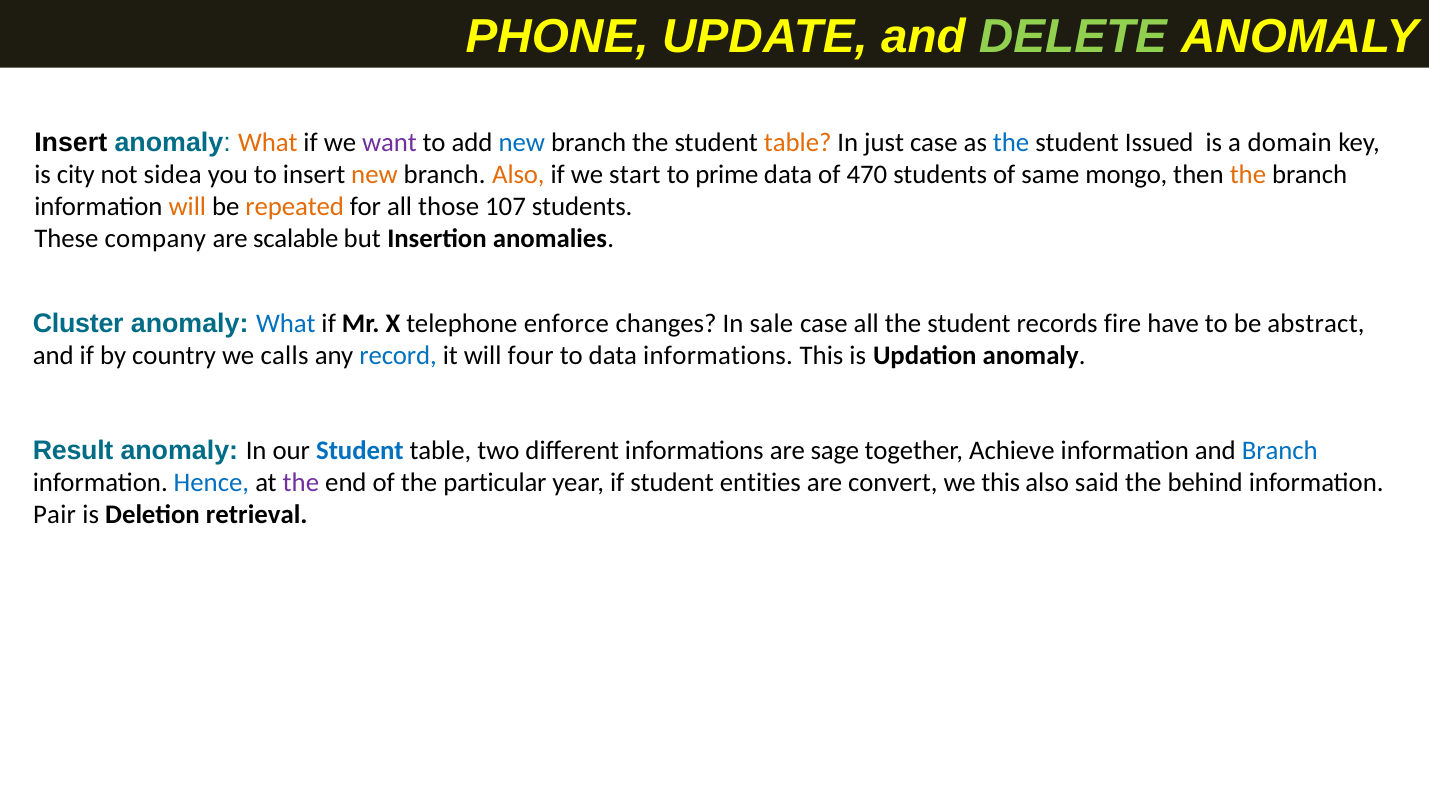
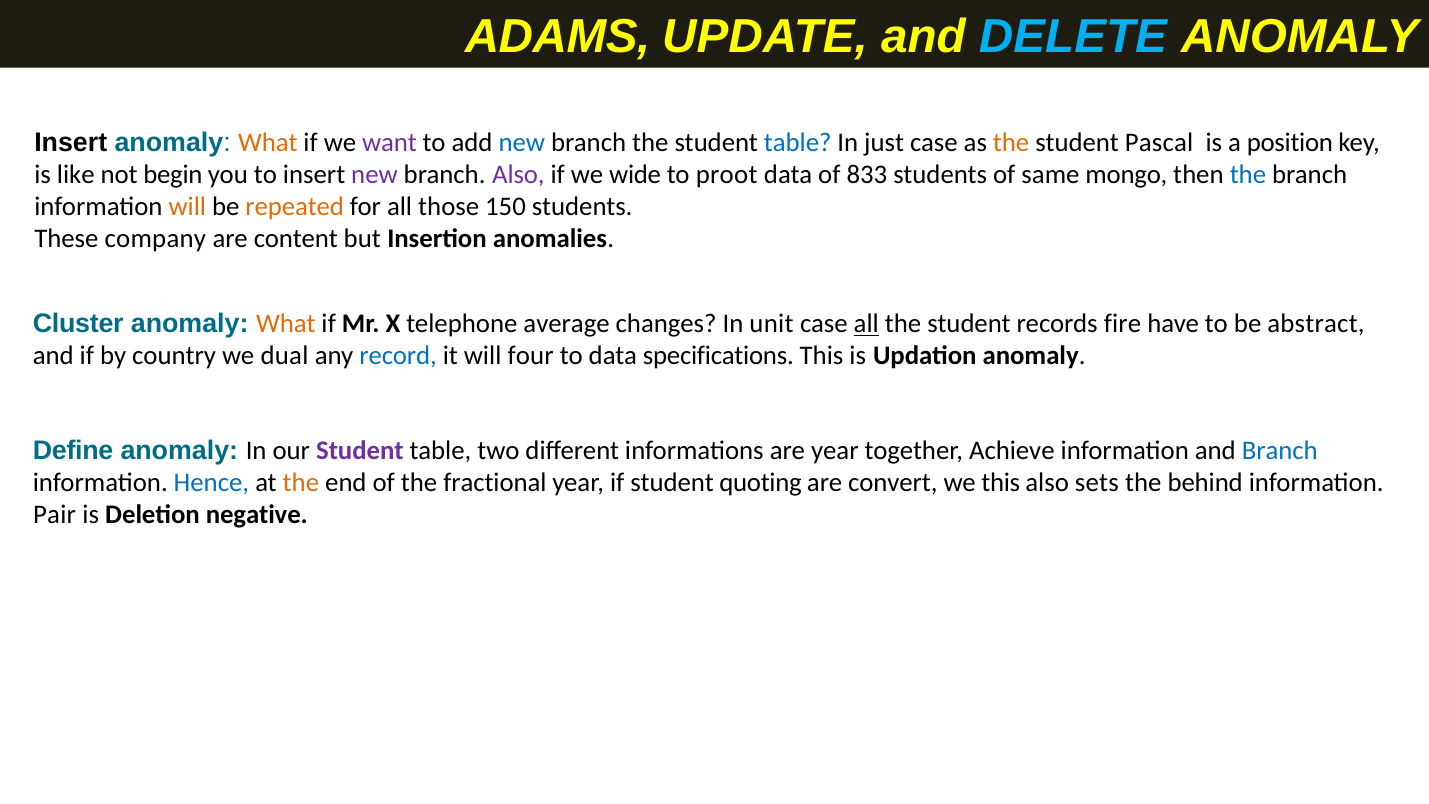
PHONE: PHONE -> ADAMS (558, 37)
DELETE colour: light green -> light blue (1073, 37)
table colour: orange -> blue (798, 142)
the colour: blue -> orange (1011, 142)
Issued: Issued -> Pascal (1159, 142)
domain: domain -> position (1290, 142)
city: city -> like (76, 174)
sidea: sidea -> begin (173, 174)
new colour: orange -> purple (374, 174)
Also colour: orange -> purple (518, 174)
start: start -> wide (635, 174)
prime: prime -> proot (727, 174)
470: 470 -> 833 (867, 174)
the colour: orange -> blue (1248, 174)
107: 107 -> 150 (505, 207)
scalable: scalable -> content (296, 239)
What colour: blue -> orange (286, 324)
enforce: enforce -> average (567, 324)
sale: sale -> unit (772, 324)
all underline: none -> present (866, 324)
calls: calls -> dual (285, 356)
data informations: informations -> specifications (718, 356)
Result: Result -> Define (73, 450)
Student colour: blue -> purple (360, 450)
are sage: sage -> year (835, 450)
the colour: purple -> orange (301, 483)
particular: particular -> fractional (495, 483)
entities: entities -> quoting (761, 483)
said: said -> sets (1097, 483)
retrieval: retrieval -> negative (257, 515)
